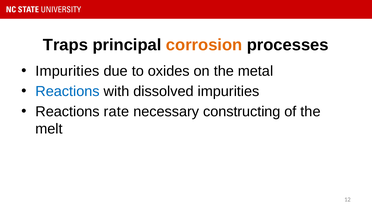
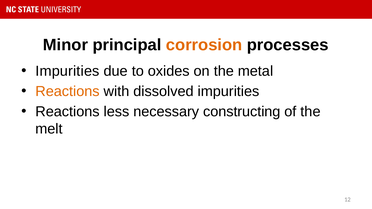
Traps: Traps -> Minor (65, 45)
Reactions colour: blue -> orange (67, 91)
rate: rate -> less (116, 112)
